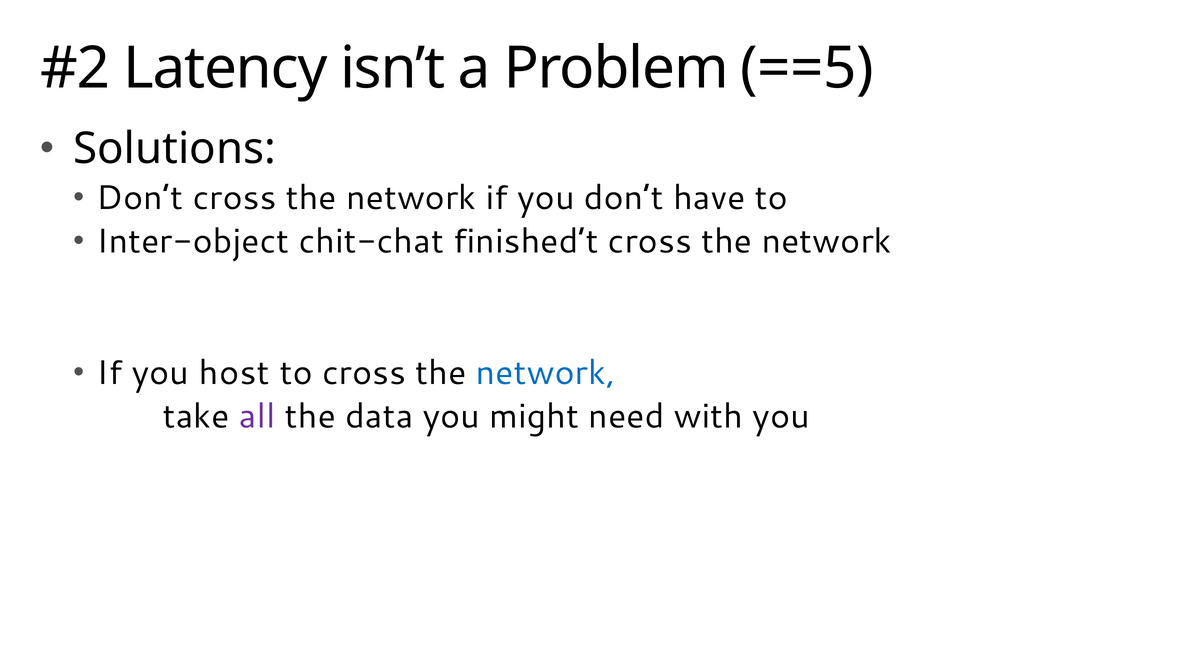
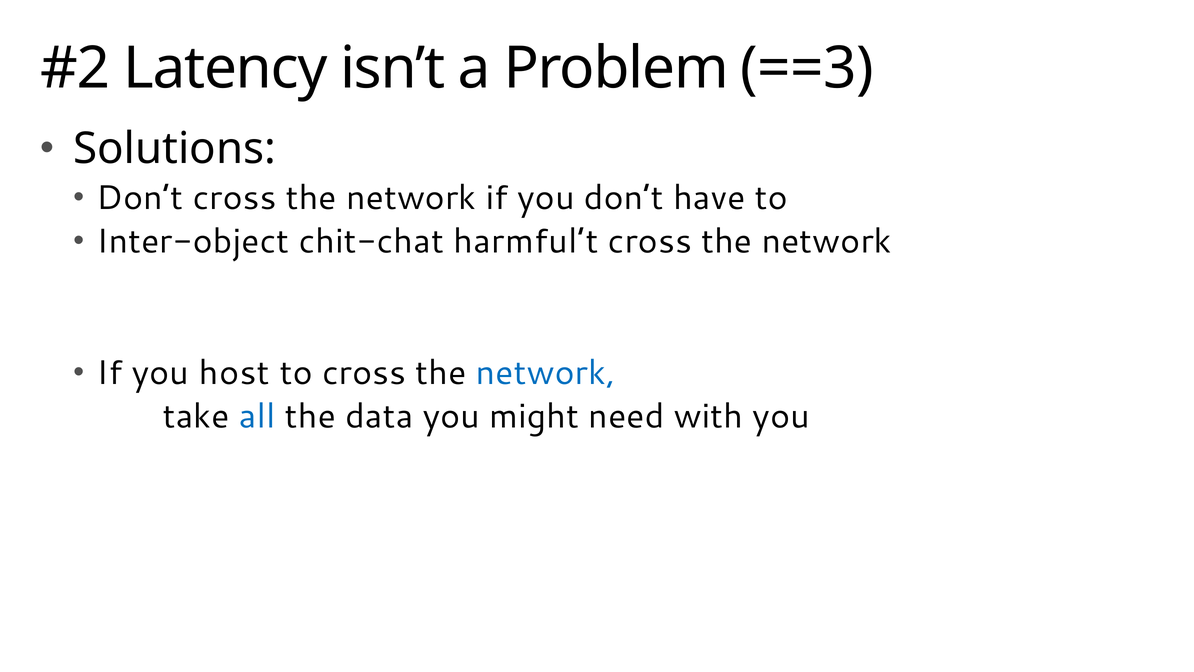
==5: ==5 -> ==3 (807, 68)
finished’t: finished’t -> harmful’t (526, 241)
all colour: purple -> blue (257, 416)
